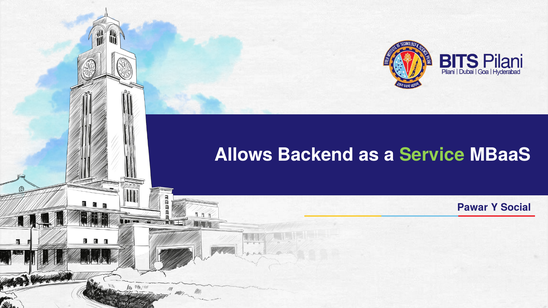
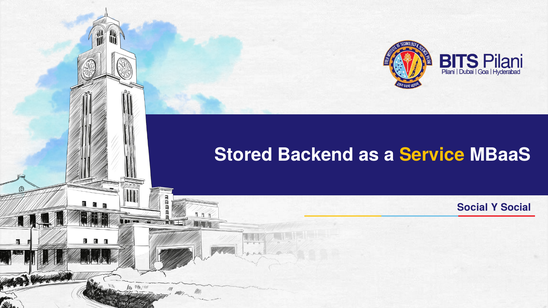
Allows: Allows -> Stored (244, 155)
Service colour: light green -> yellow (432, 155)
Pawar: Pawar -> Social (473, 208)
